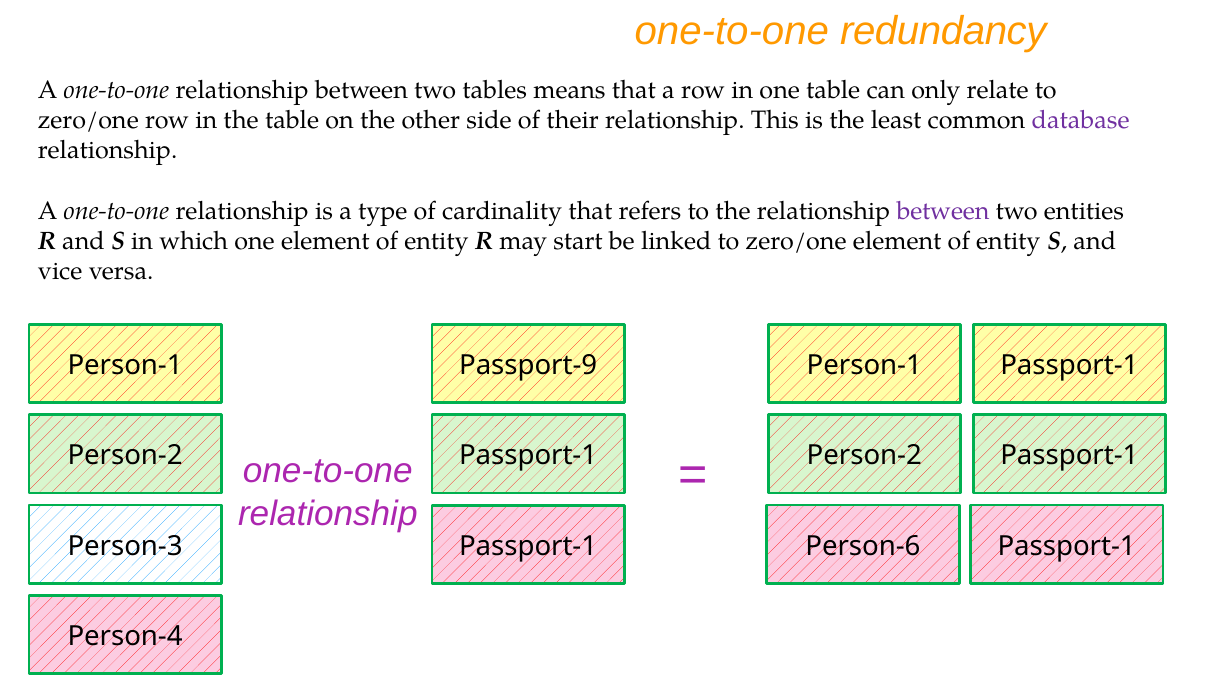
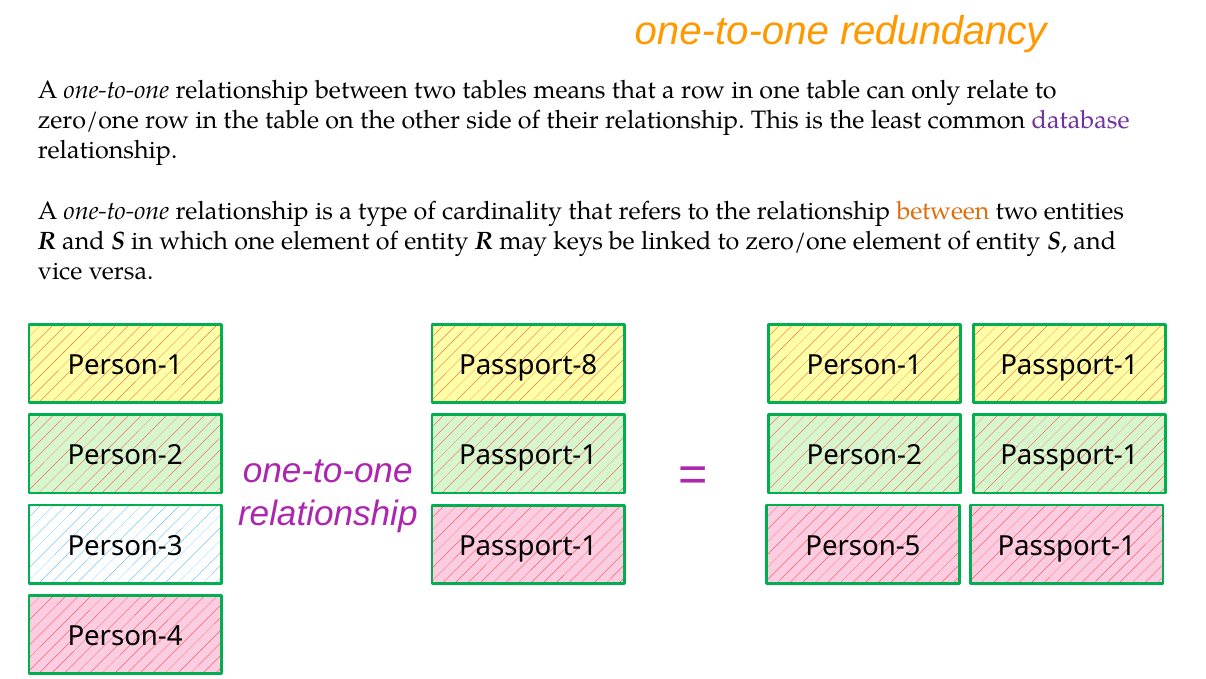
between colour: purple -> orange (943, 211)
start: start -> keys (578, 241)
Passport-9: Passport-9 -> Passport-8 (528, 365)
Person-6: Person-6 -> Person-5 (863, 546)
